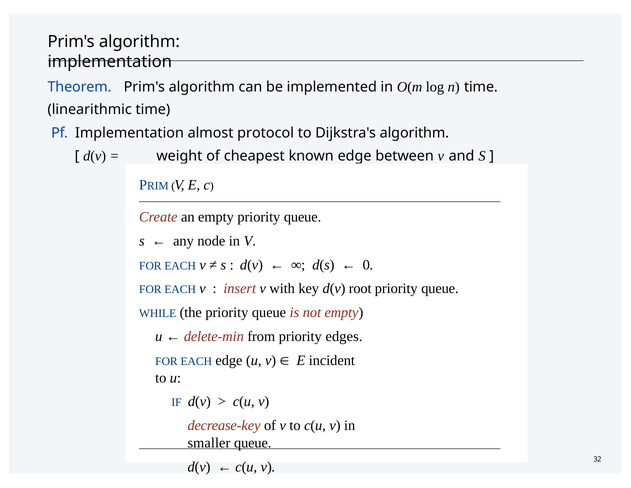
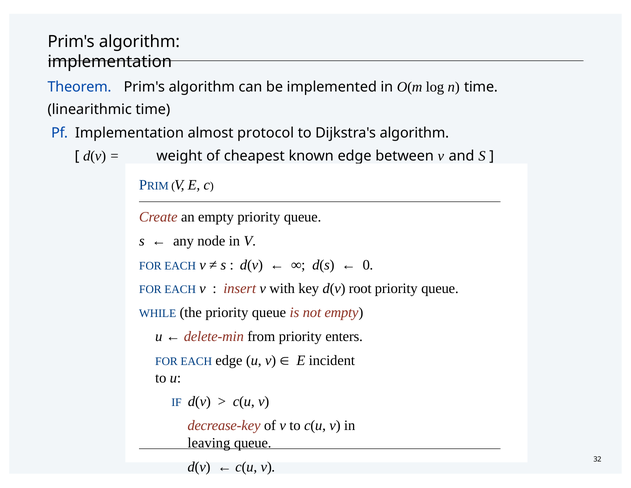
edges: edges -> enters (344, 336)
smaller: smaller -> leaving (209, 443)
